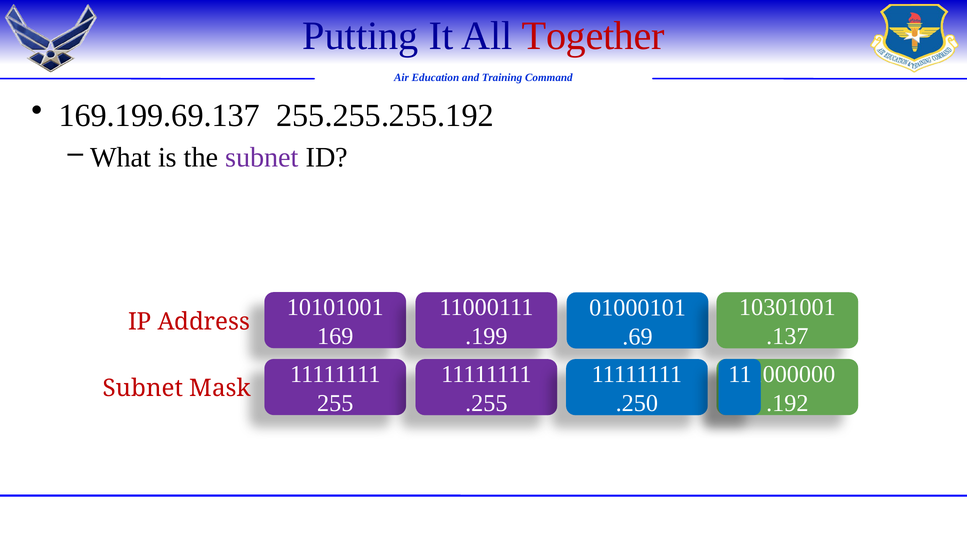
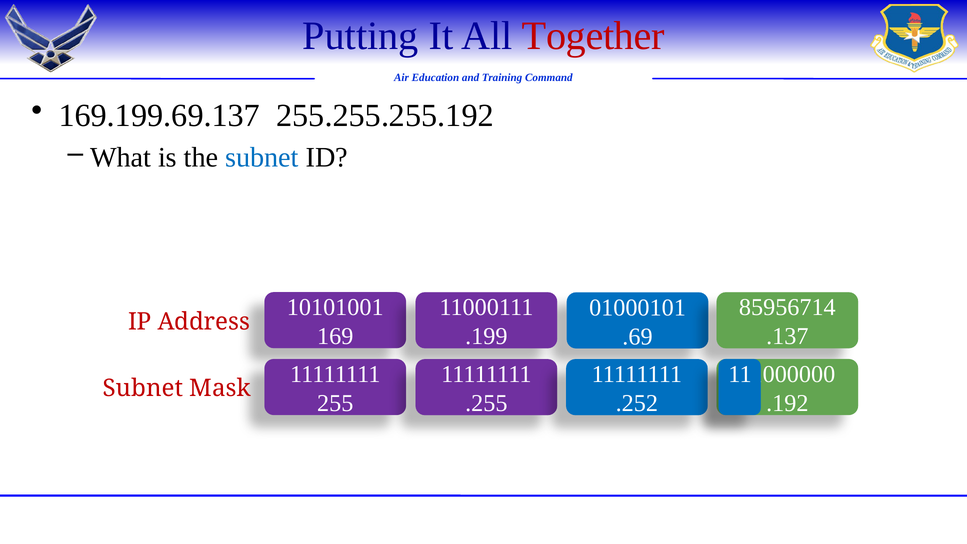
subnet colour: purple -> blue (262, 157)
10301001: 10301001 -> 85956714 (787, 307)
.250: .250 -> .252 (637, 403)
